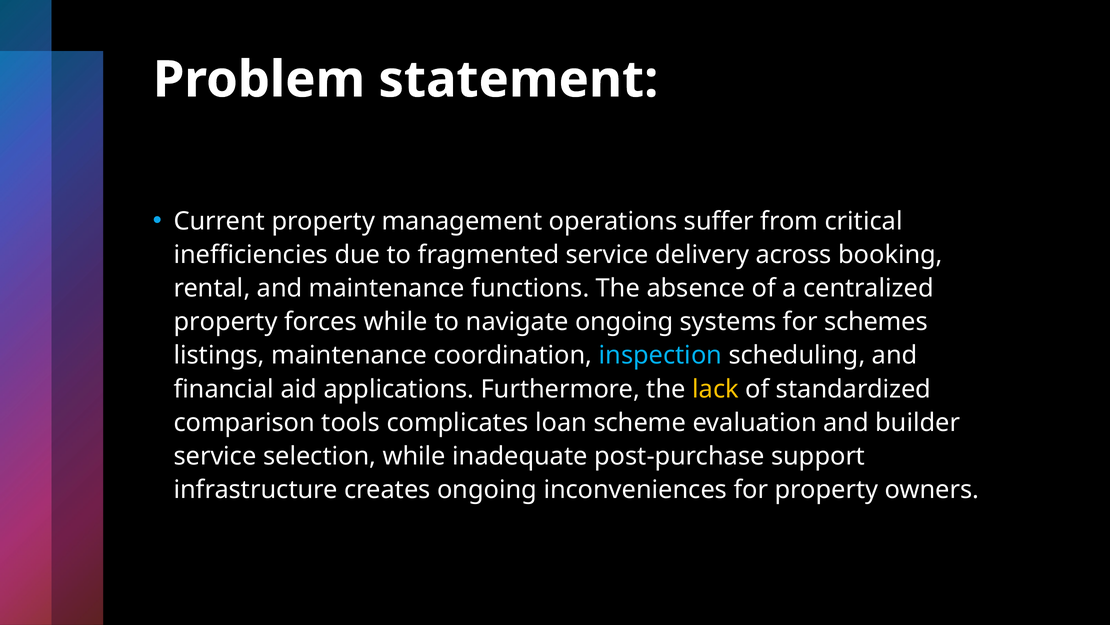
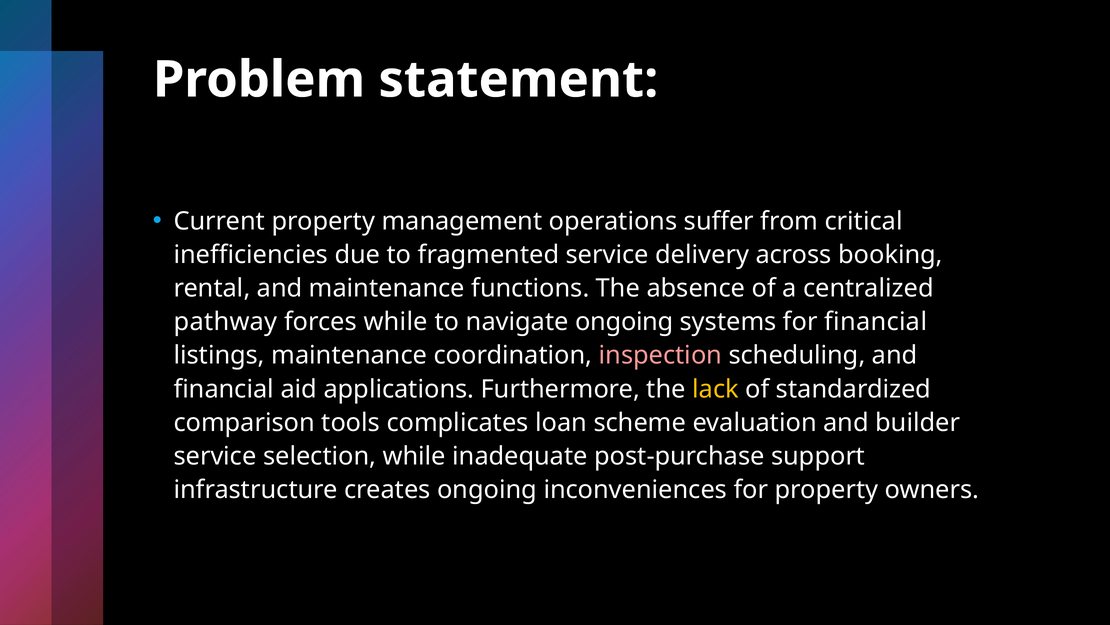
property: property -> pathway (225, 322)
for schemes: schemes -> financial (876, 322)
inspection colour: light blue -> pink (660, 355)
